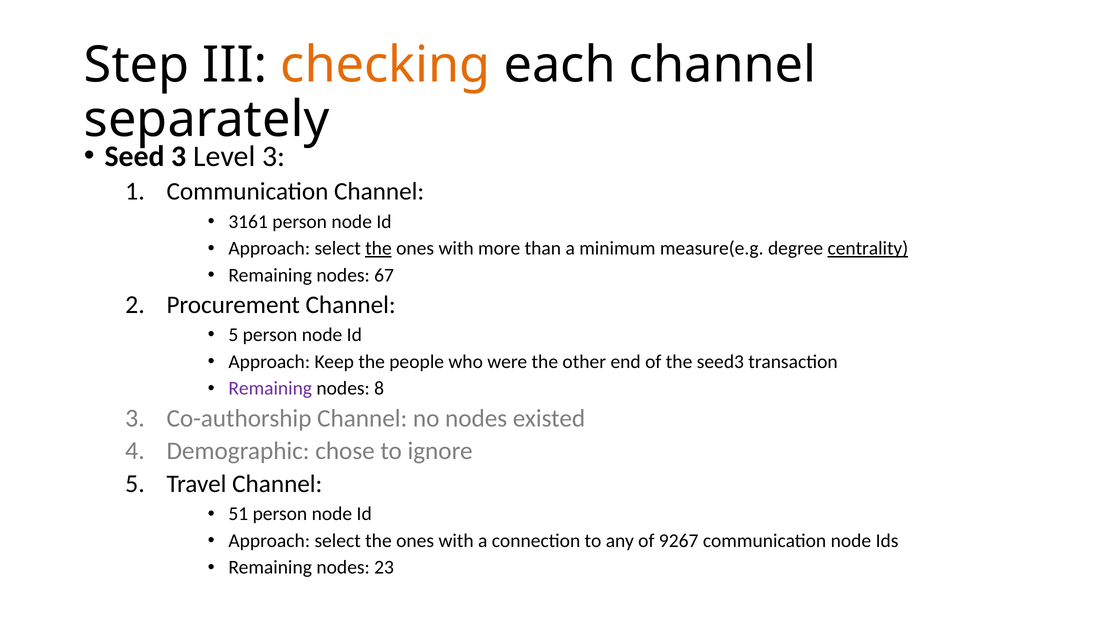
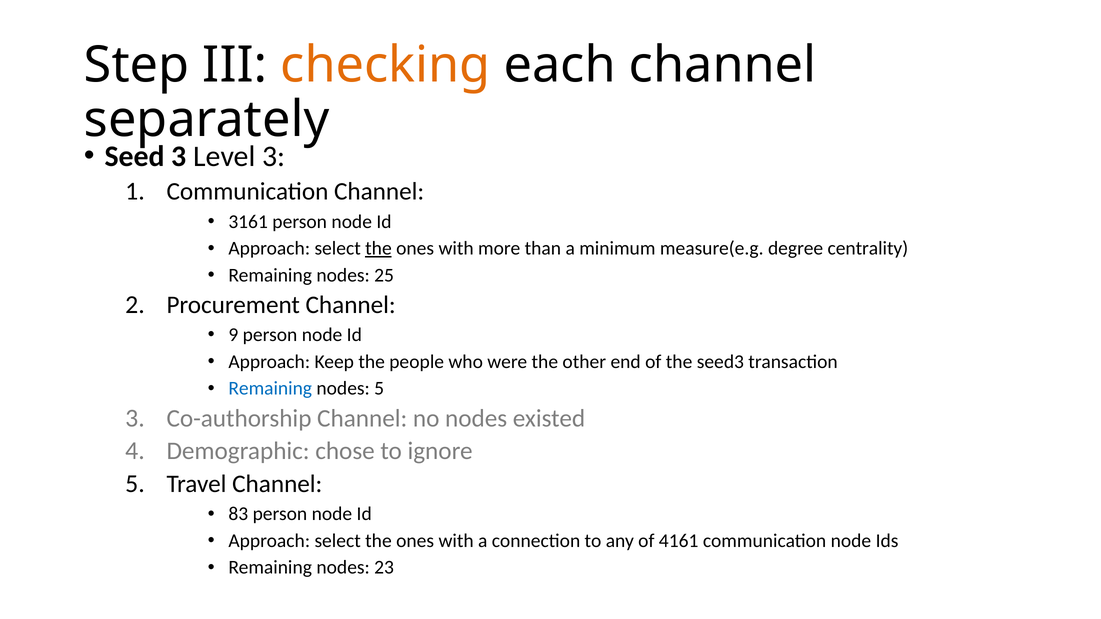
centrality underline: present -> none (868, 248)
67: 67 -> 25 (384, 275)
5: 5 -> 9 (233, 335)
Remaining colour: purple -> blue (270, 389)
nodes 8: 8 -> 5 (379, 389)
51: 51 -> 83 (238, 514)
9267: 9267 -> 4161 (679, 541)
